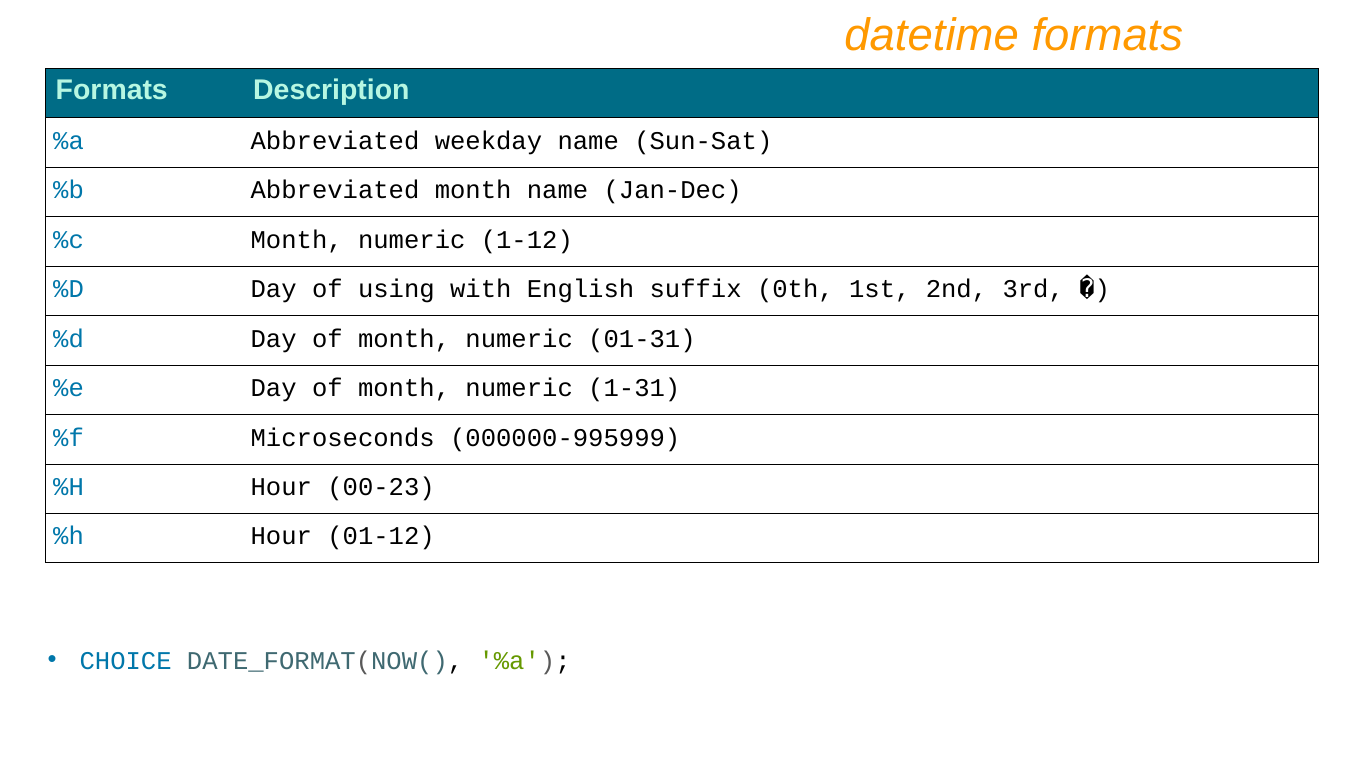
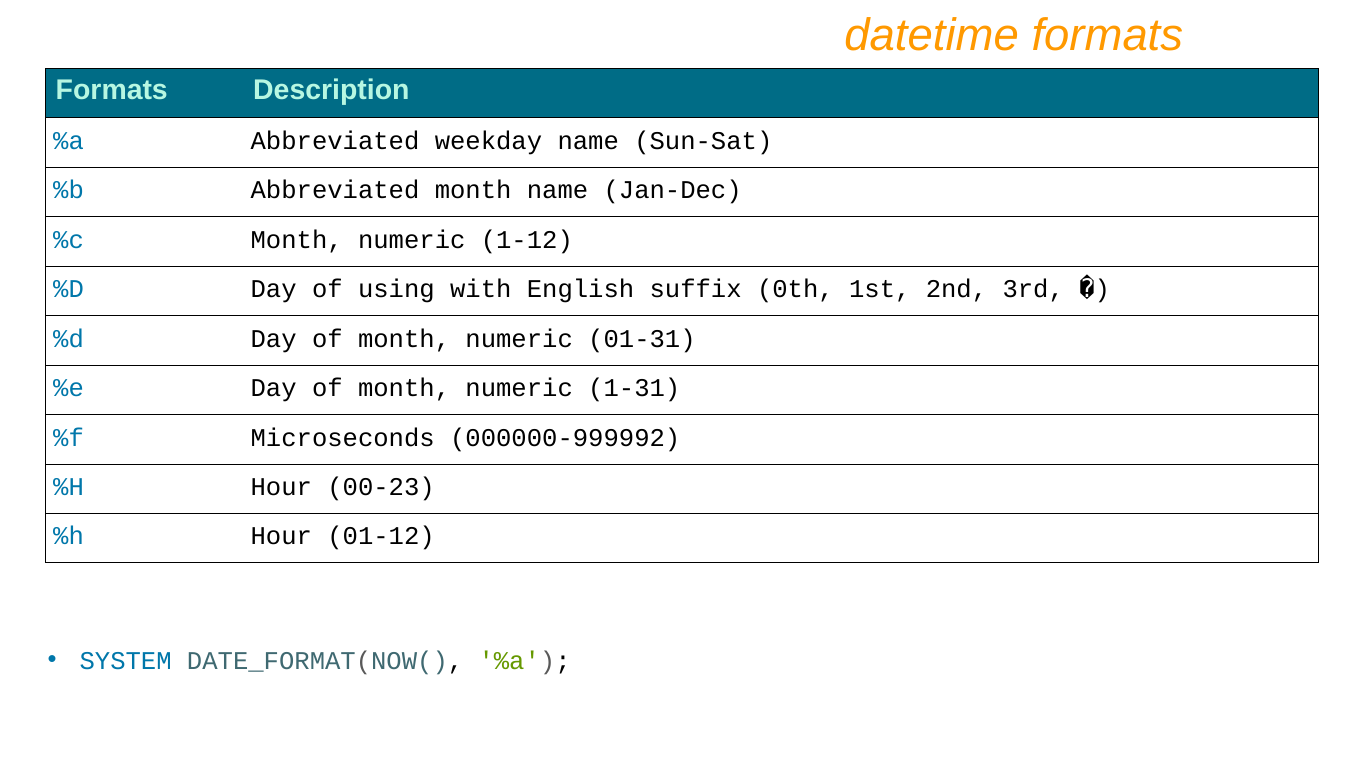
000000-995999: 000000-995999 -> 000000-999992 (565, 438)
CHOICE: CHOICE -> SYSTEM (126, 661)
